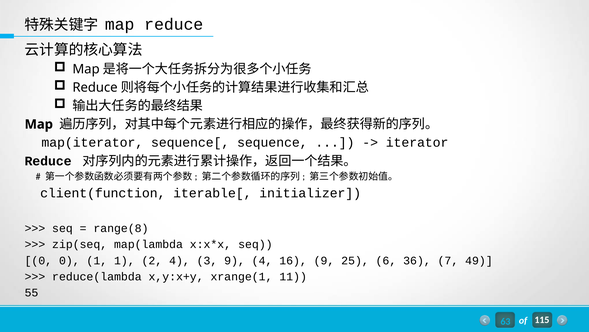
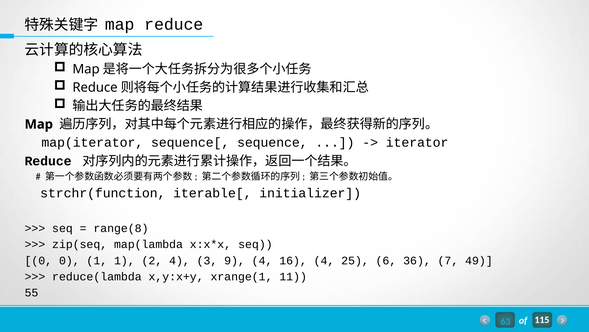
client(function: client(function -> strchr(function (103, 193)
16 9: 9 -> 4 (324, 260)
